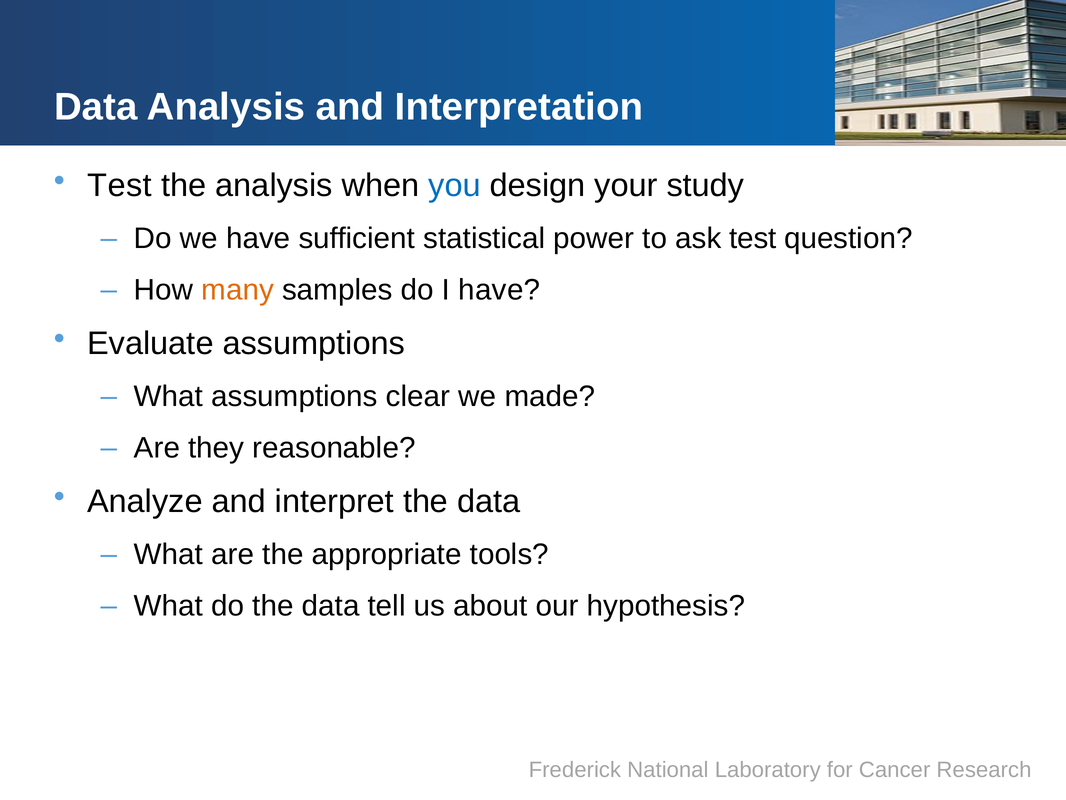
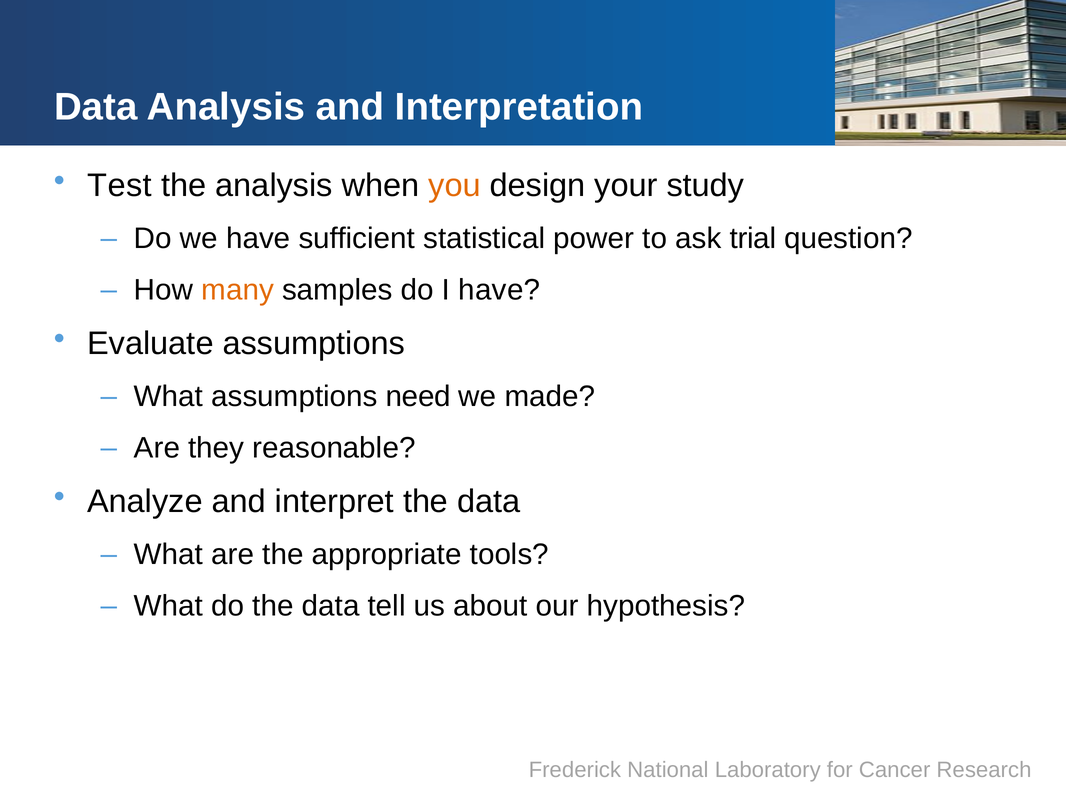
you colour: blue -> orange (455, 185)
ask test: test -> trial (753, 238)
clear: clear -> need (418, 396)
